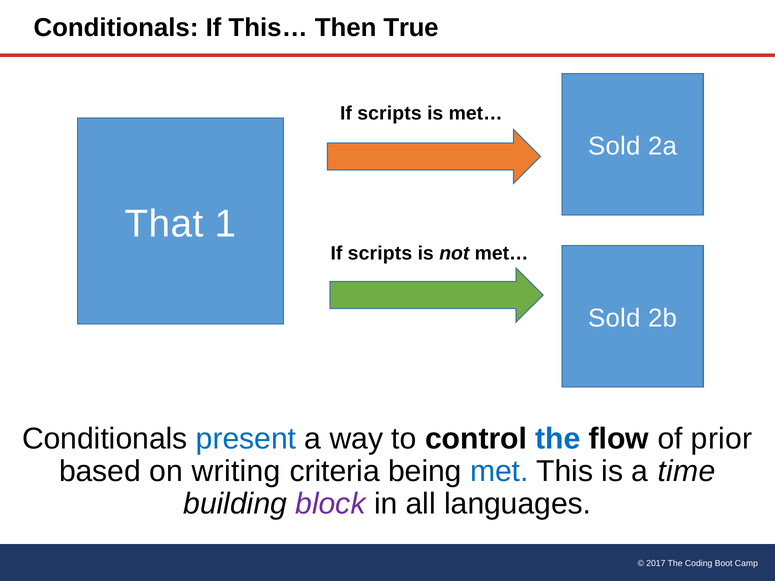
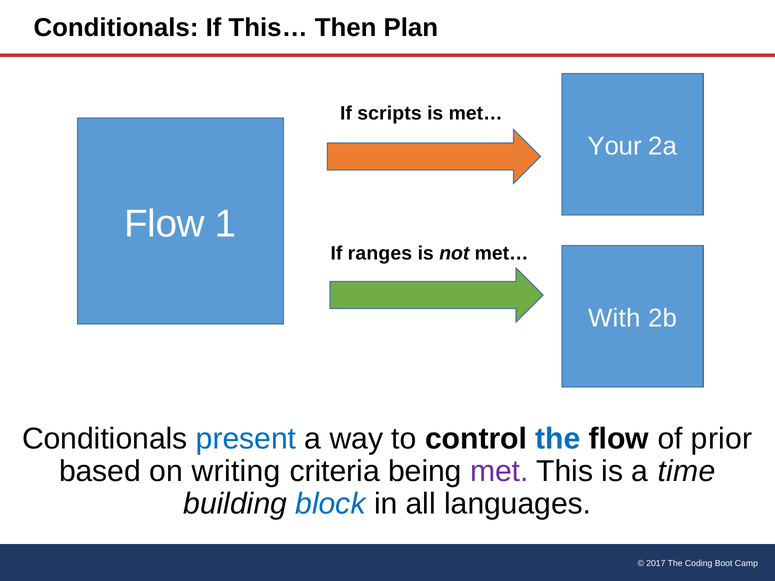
True: True -> Plan (411, 28)
Sold: Sold -> Your (615, 146)
That: That -> Flow (164, 224)
scripts: scripts -> ranges (380, 254)
Sold: Sold -> With (614, 318)
met colour: blue -> purple (499, 472)
block colour: purple -> blue (330, 504)
